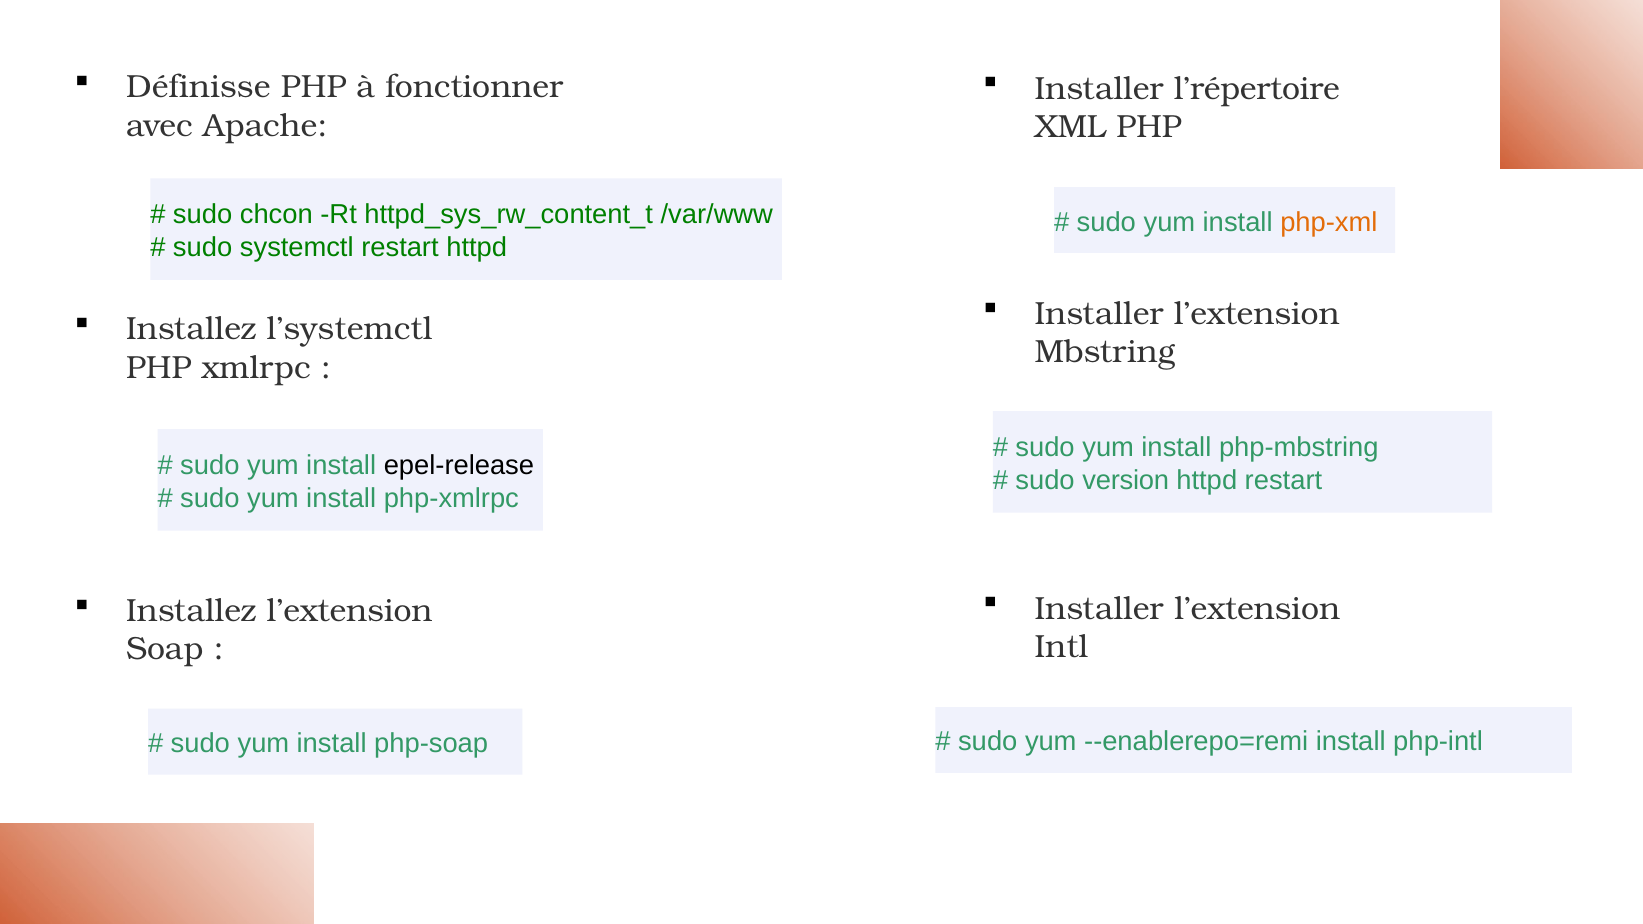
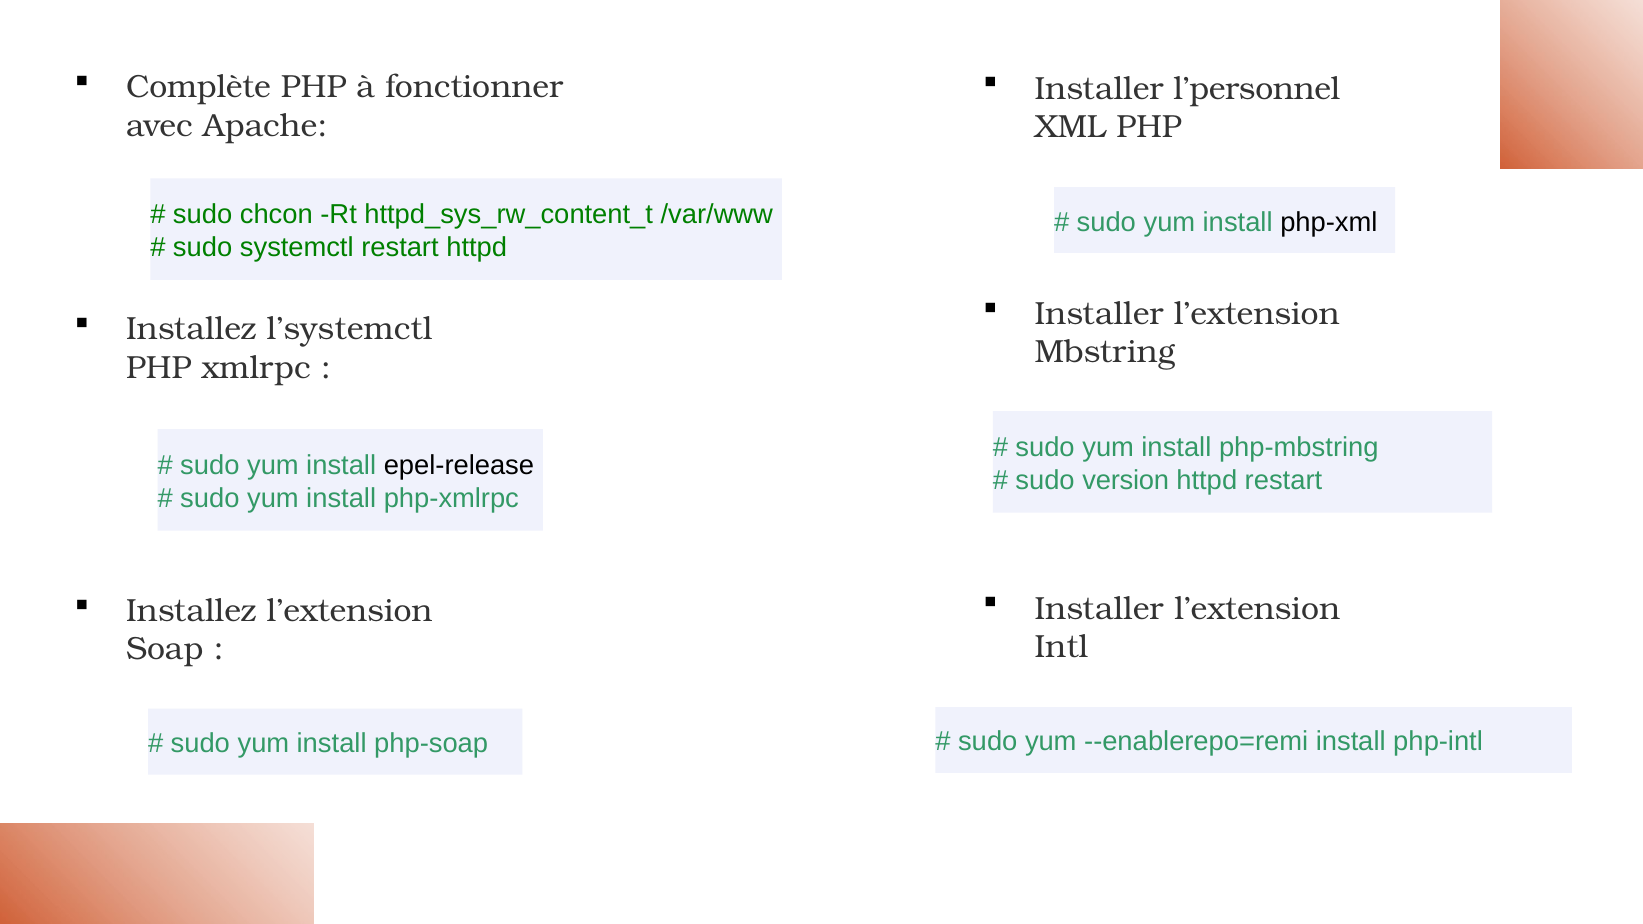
Définisse: Définisse -> Complète (198, 87)
l’répertoire: l’répertoire -> l’personnel (1257, 89)
php-xml colour: orange -> black (1329, 222)
